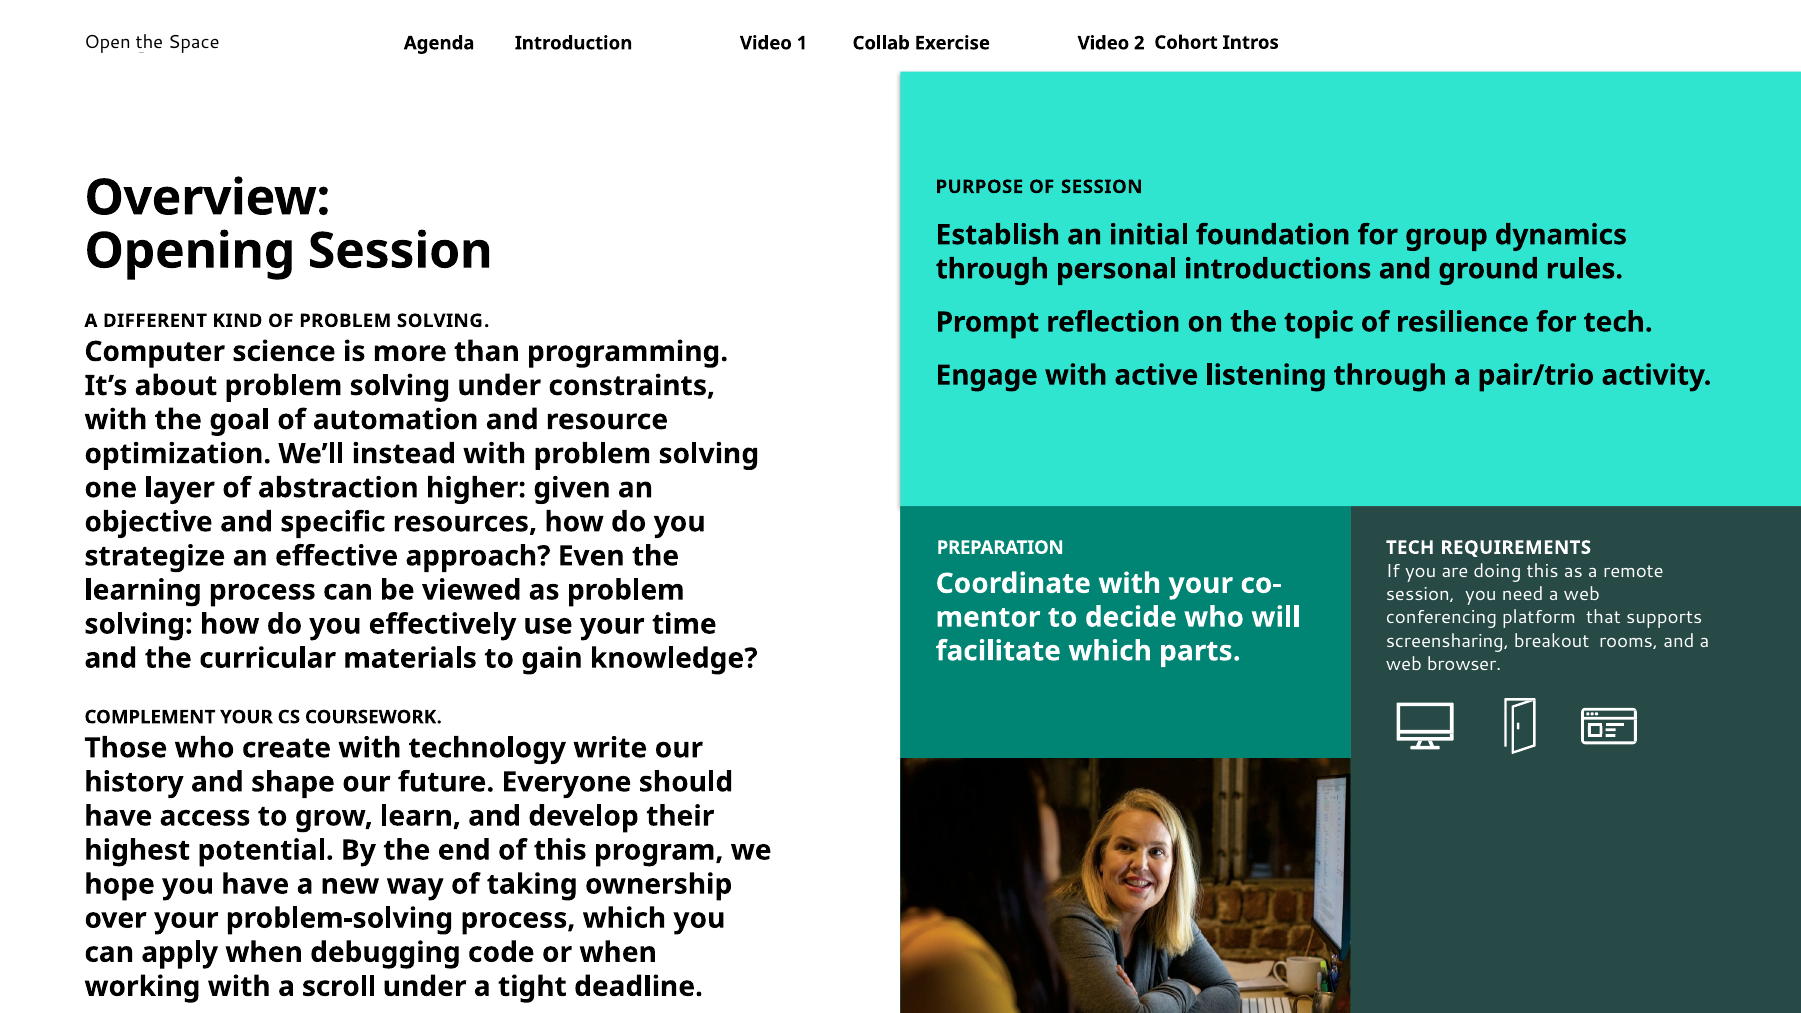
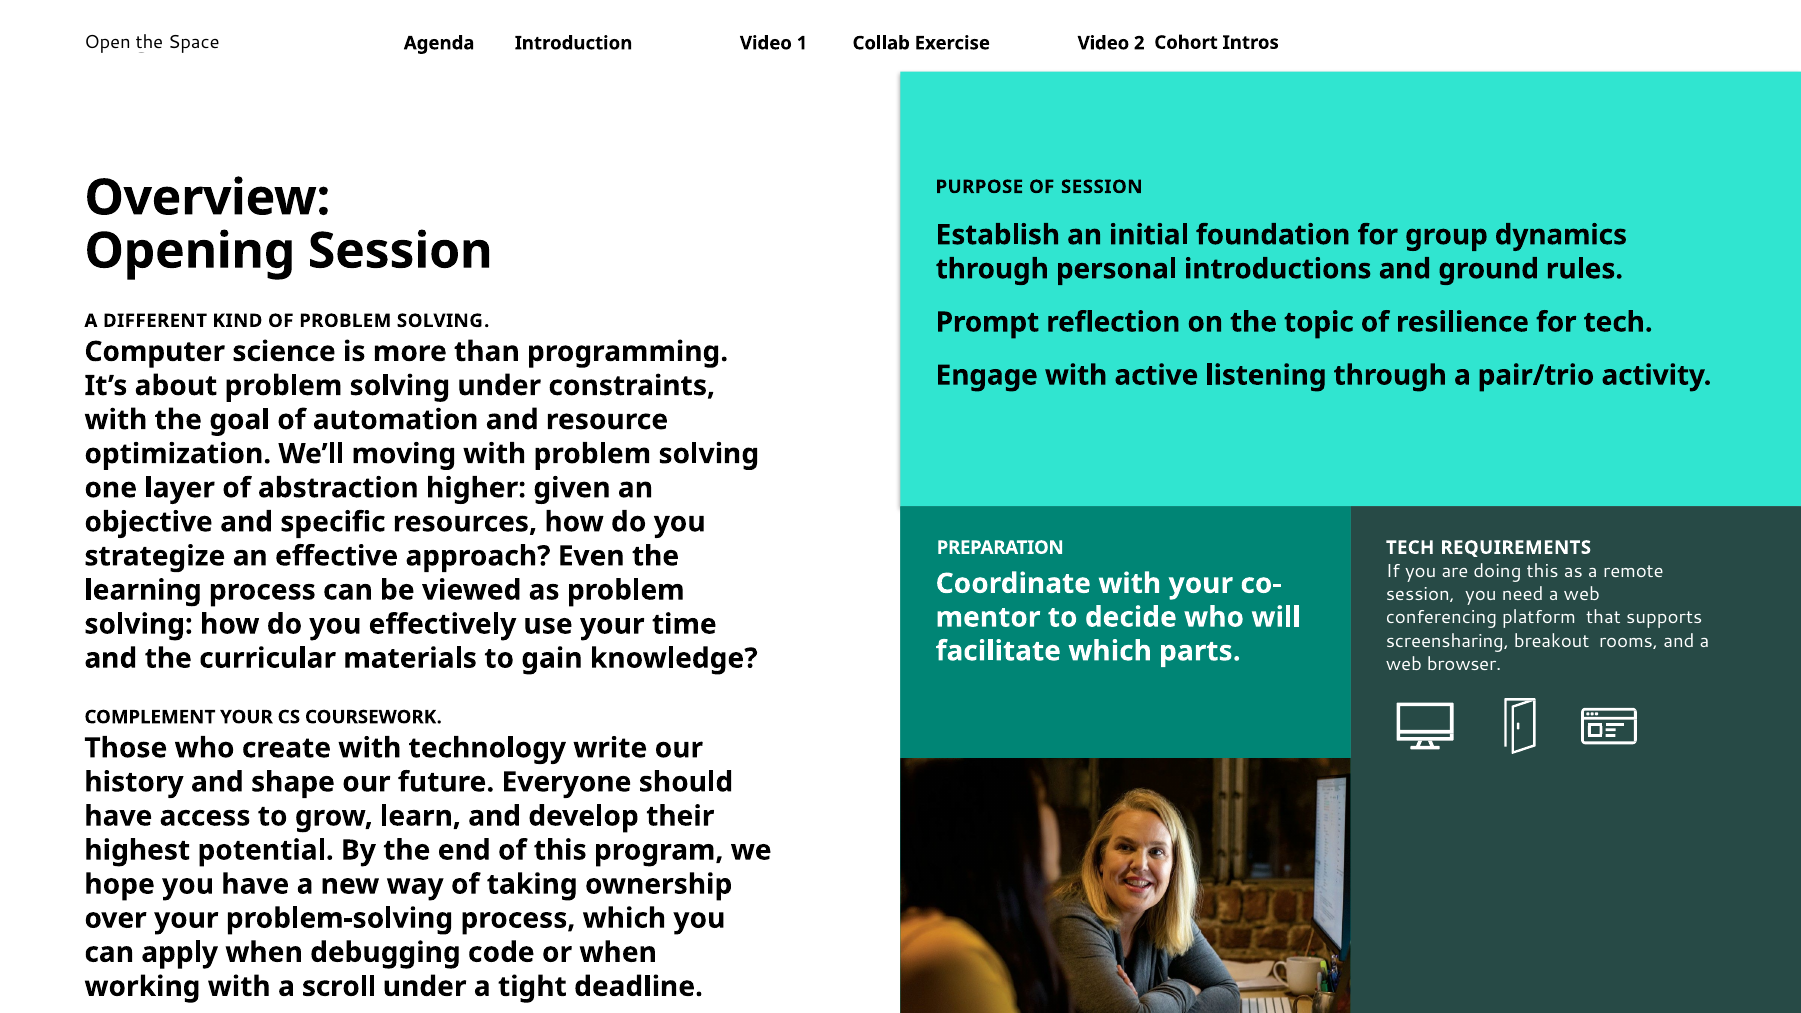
instead: instead -> moving (404, 454)
